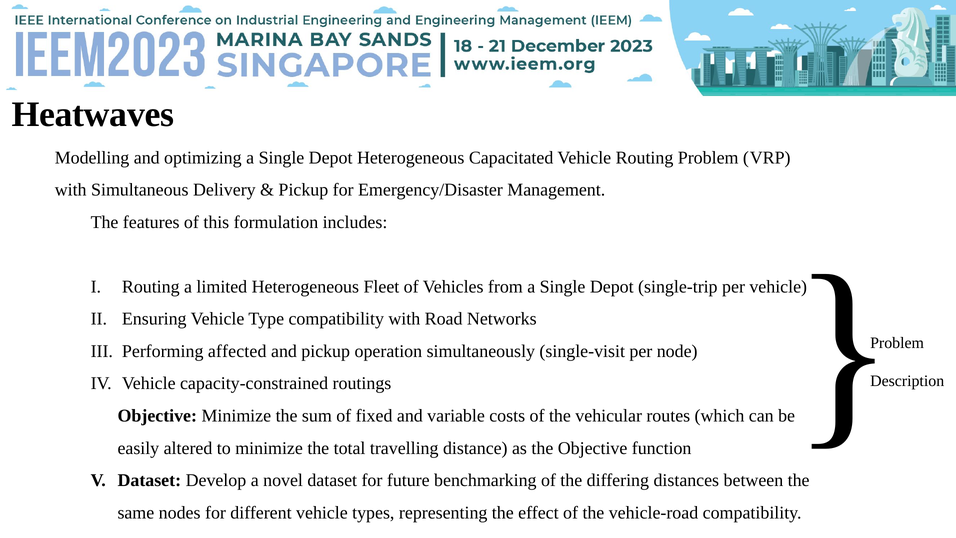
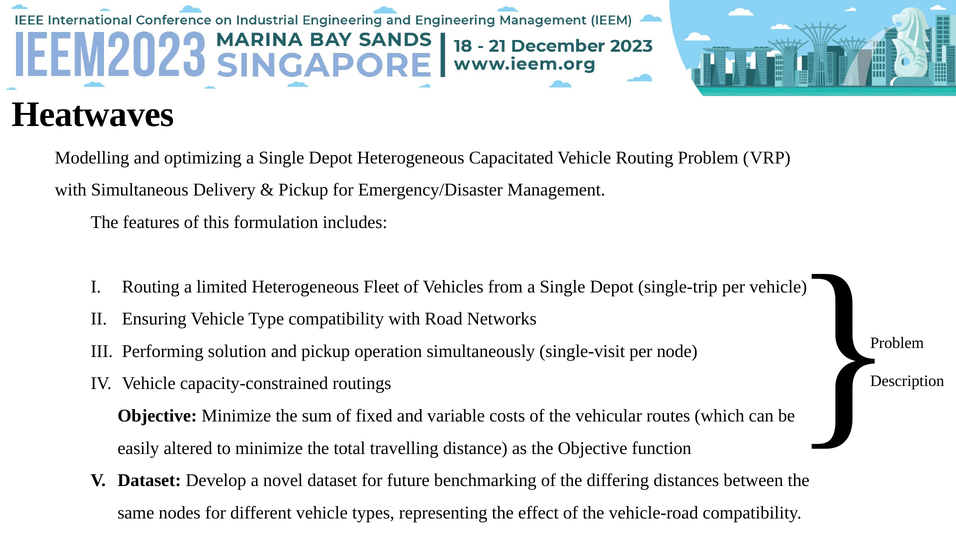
affected: affected -> solution (237, 351)
